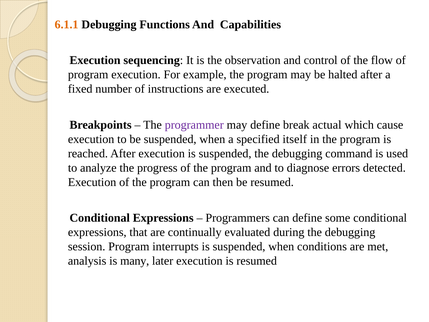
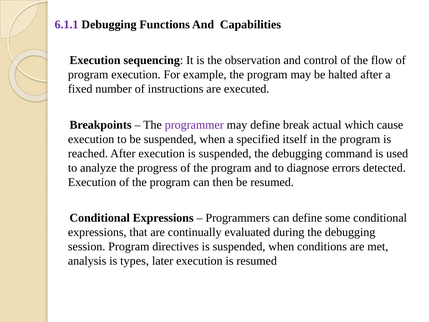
6.1.1 colour: orange -> purple (67, 24)
interrupts: interrupts -> directives (176, 246)
many: many -> types (135, 261)
